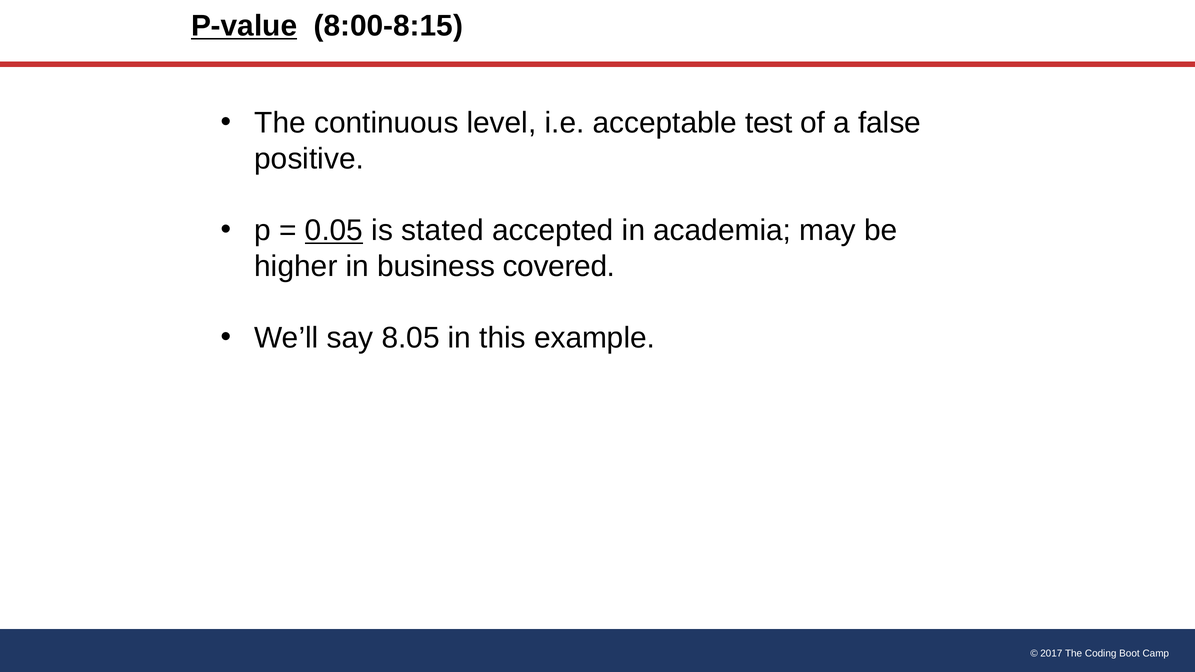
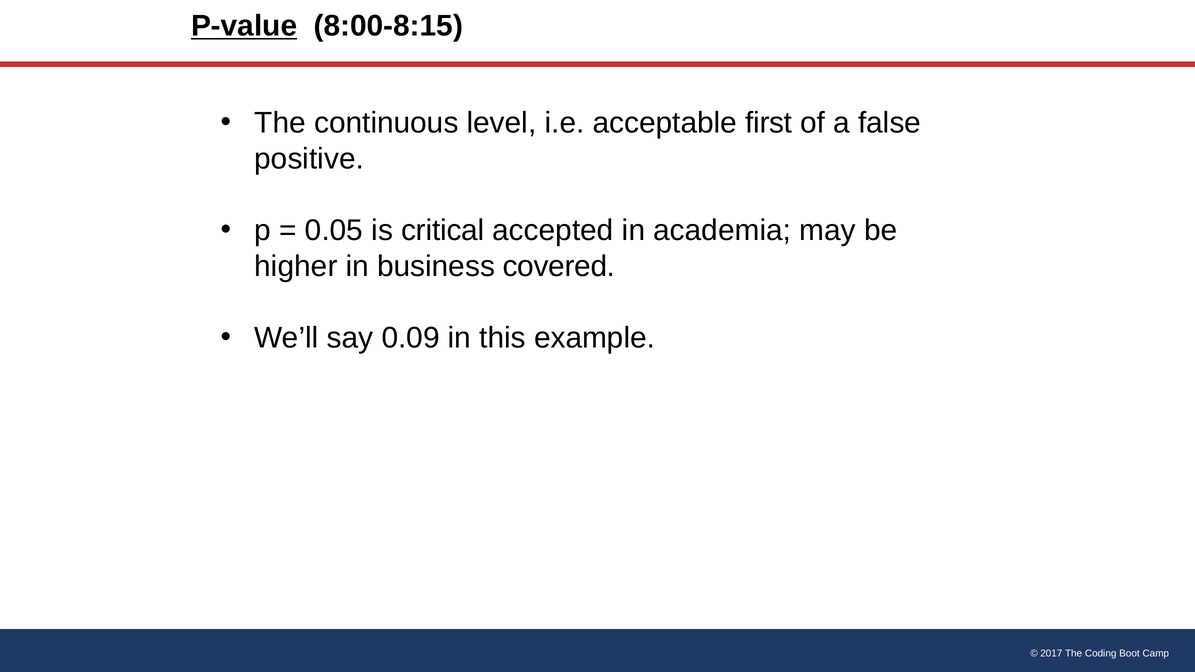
test: test -> first (769, 123)
0.05 underline: present -> none (334, 231)
stated: stated -> critical (443, 231)
8.05: 8.05 -> 0.09 (411, 338)
